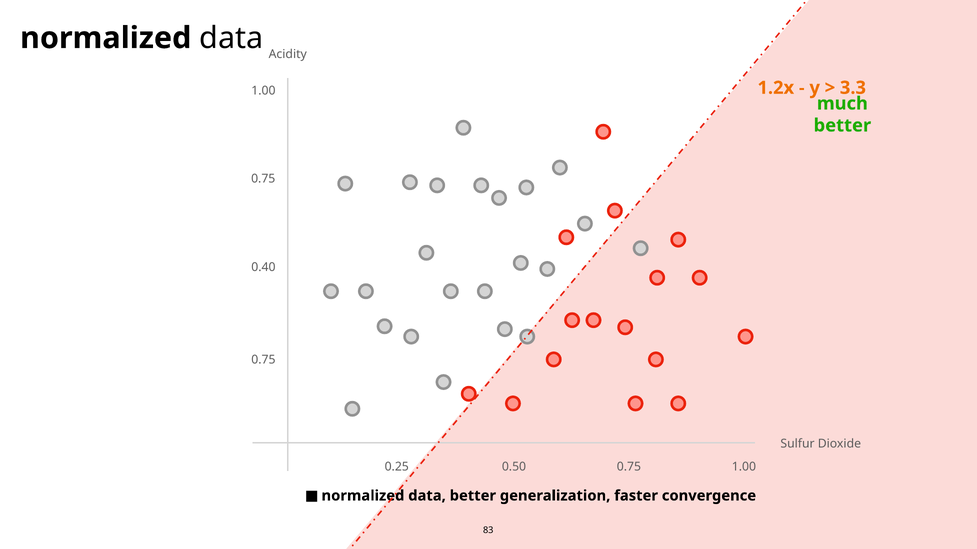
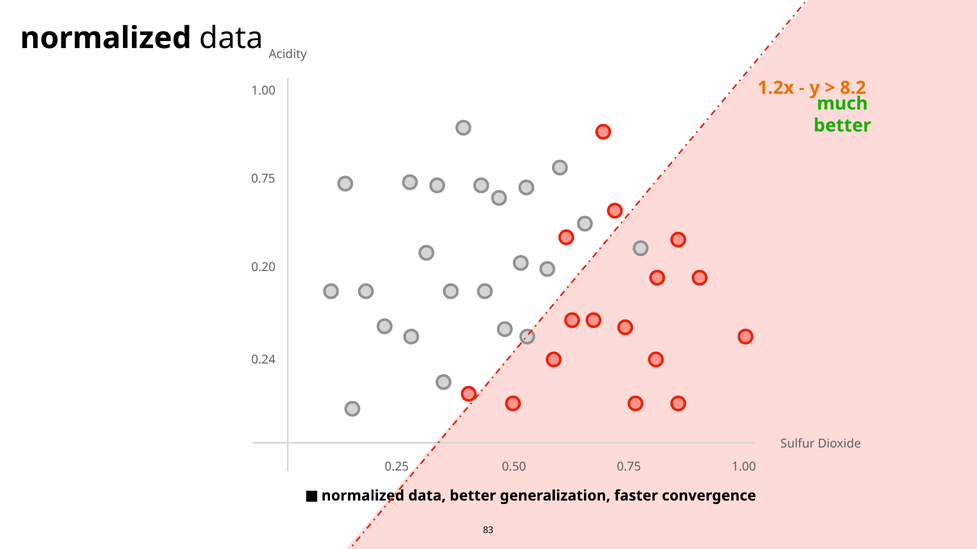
3.3: 3.3 -> 8.2 (853, 88)
0.40: 0.40 -> 0.20 (263, 267)
0.75: 0.75 -> 0.24 (263, 360)
